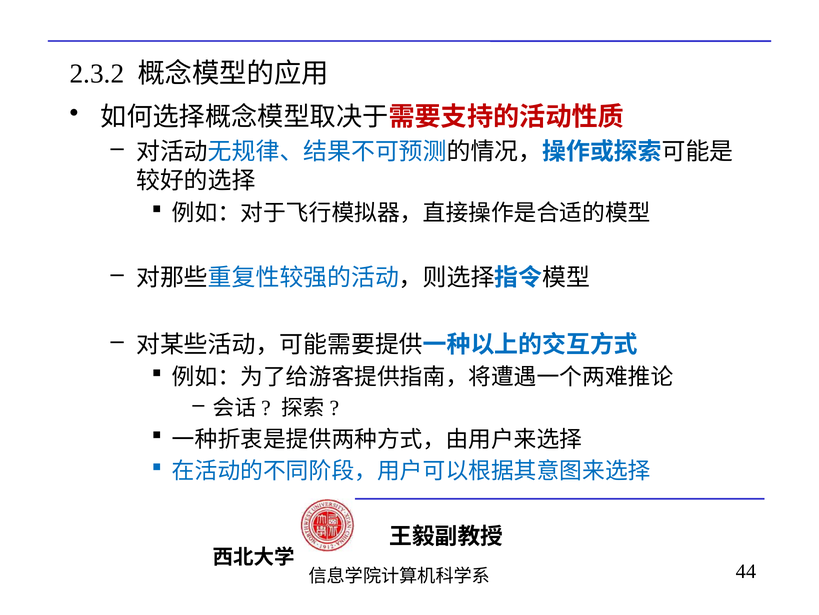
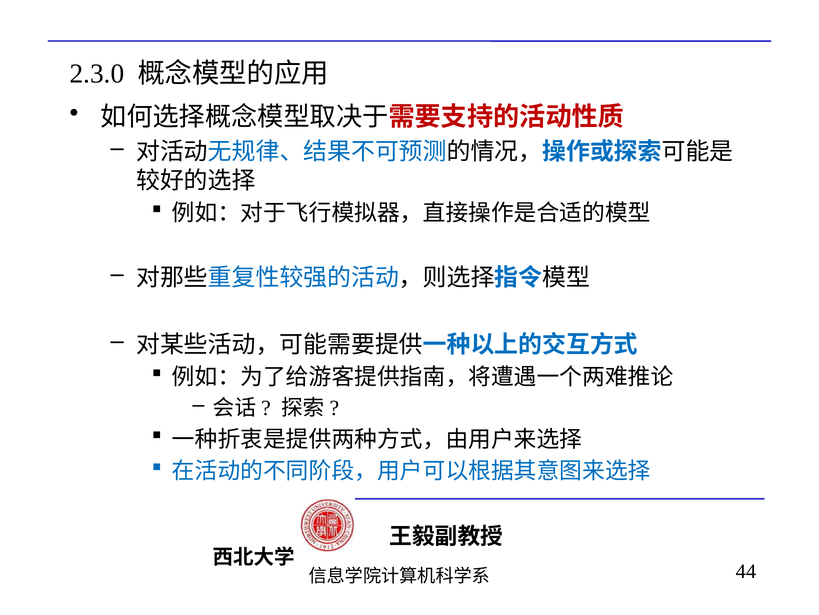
2.3.2: 2.3.2 -> 2.3.0 (97, 74)
